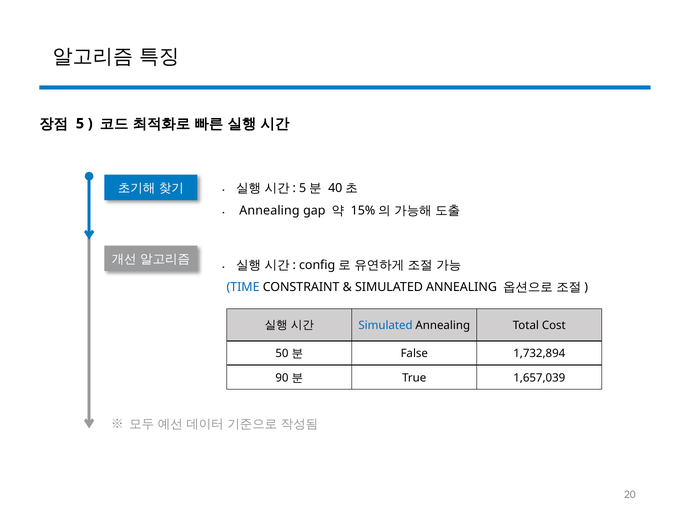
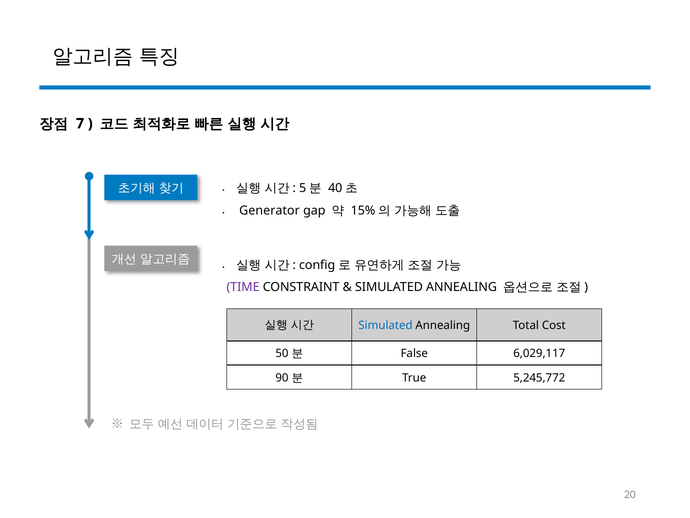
5: 5 -> 7 (80, 123)
Annealing: Annealing -> Generator (270, 211)
TIME colour: blue -> purple (243, 287)
1,732,894: 1,732,894 -> 6,029,117 (539, 353)
1,657,039: 1,657,039 -> 5,245,772 (539, 378)
